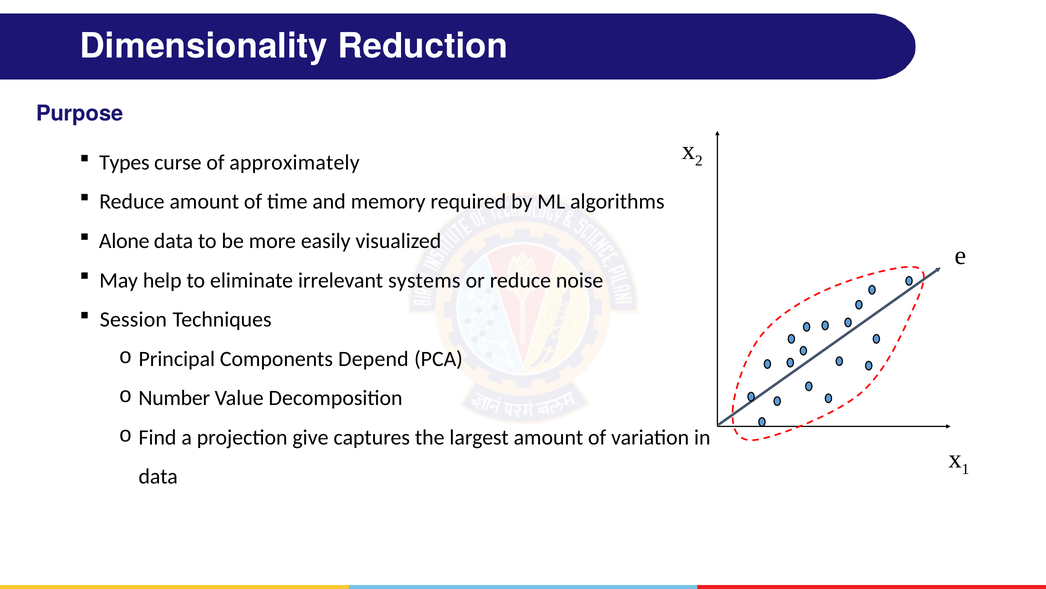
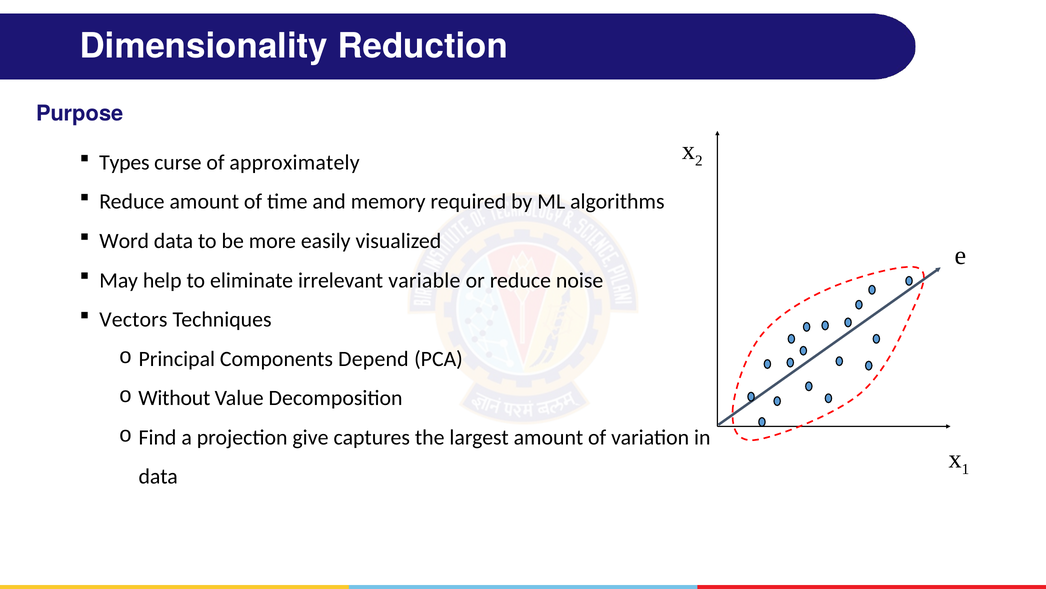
Alone: Alone -> Word (124, 241)
systems: systems -> variable (424, 280)
Session: Session -> Vectors (133, 319)
Number: Number -> Without (174, 398)
